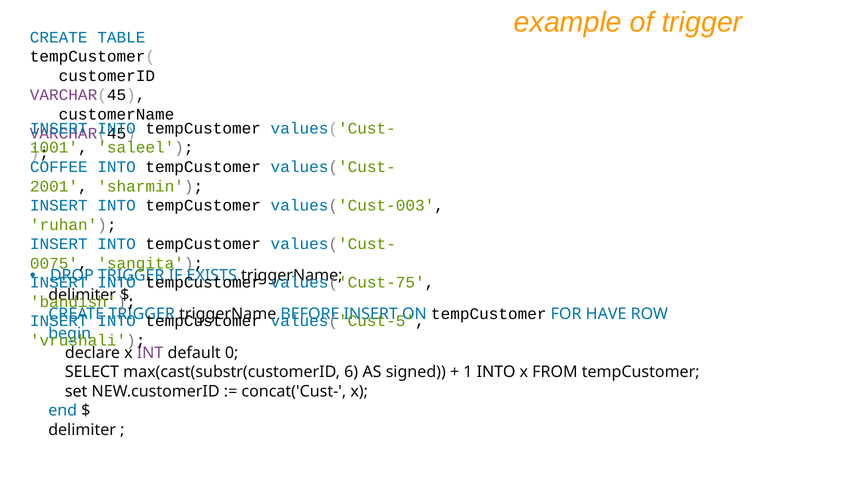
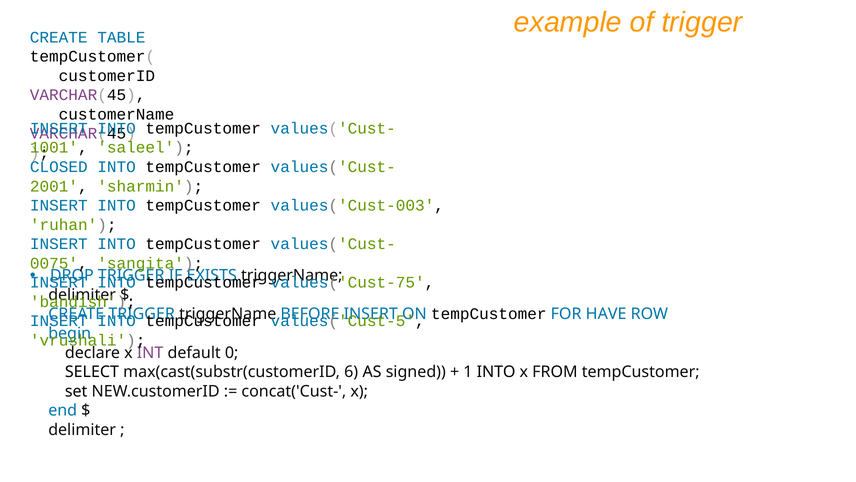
COFFEE: COFFEE -> CLOSED (59, 167)
